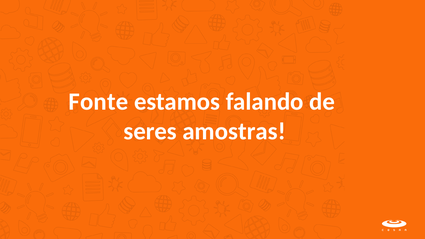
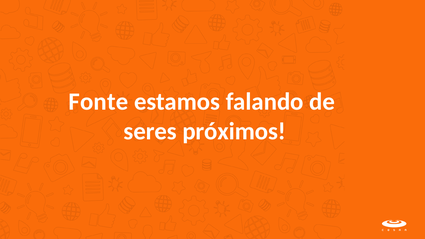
amostras: amostras -> próximos (234, 131)
